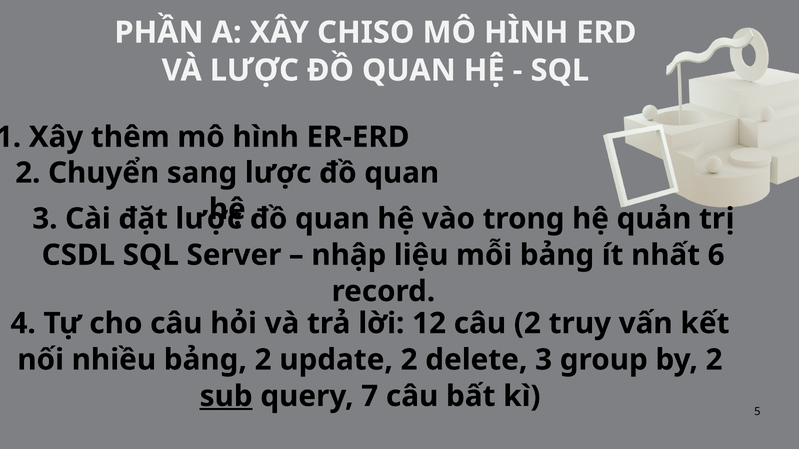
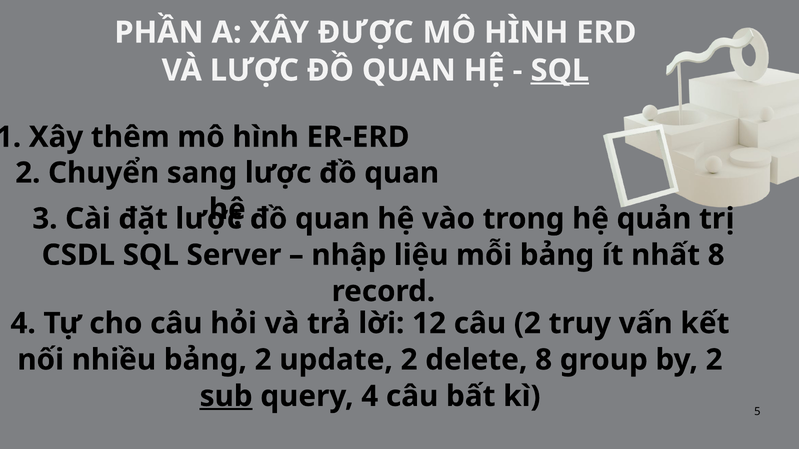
CHISO: CHISO -> ĐƯỢC (366, 33)
SQL underline: none -> present (560, 70)
nhất 6: 6 -> 8 (716, 255)
delete 3: 3 -> 8 (544, 360)
query 7: 7 -> 4 (370, 397)
